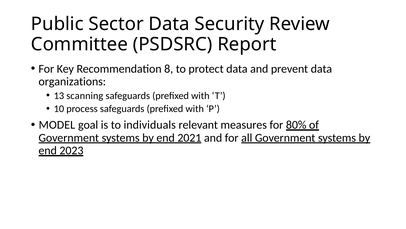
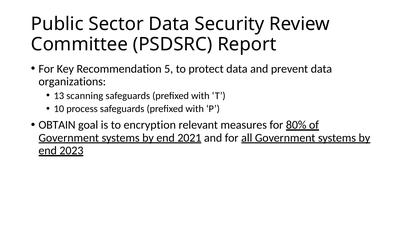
8: 8 -> 5 (169, 69)
MODEL: MODEL -> OBTAIN (57, 125)
individuals: individuals -> encryption (150, 125)
